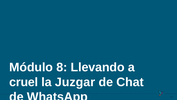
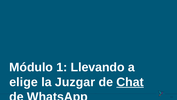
8: 8 -> 1 (62, 67)
cruel: cruel -> elige (24, 82)
Chat underline: none -> present (130, 82)
